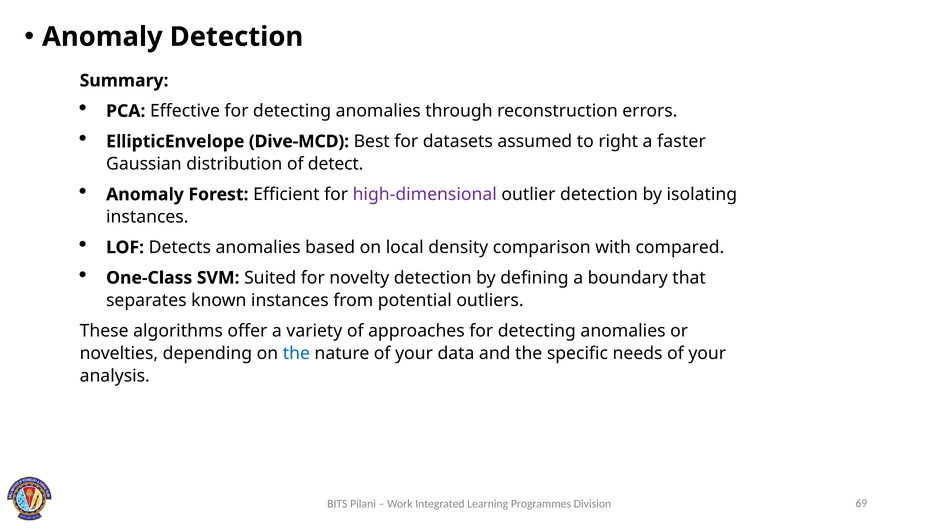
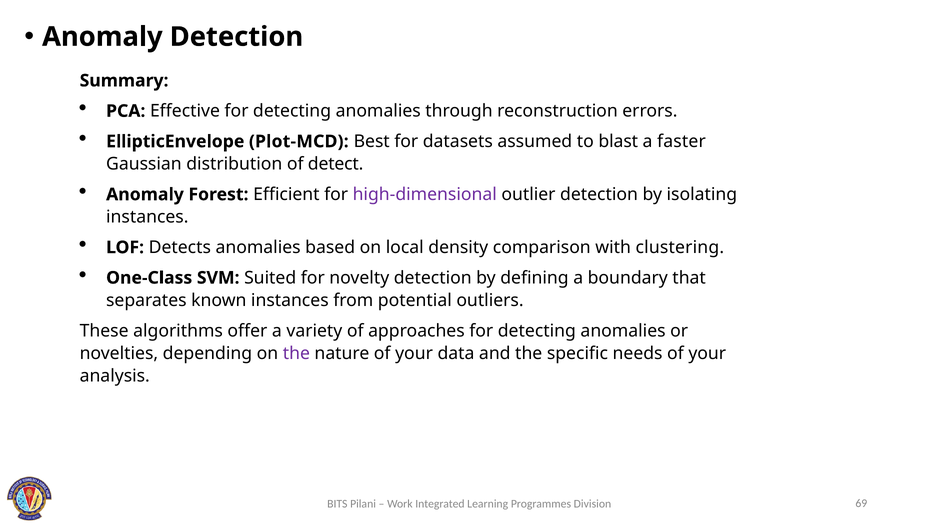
Dive-MCD: Dive-MCD -> Plot-MCD (299, 141)
right: right -> blast (618, 141)
compared: compared -> clustering (680, 248)
the colour: blue -> purple (296, 354)
